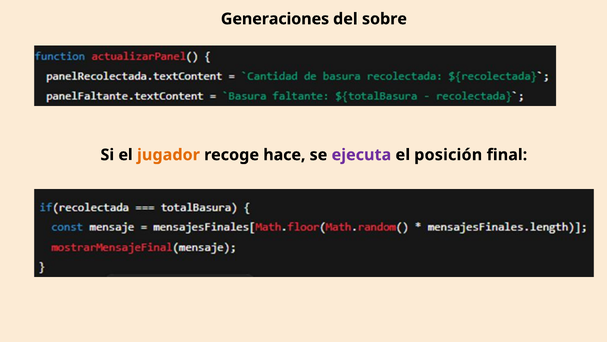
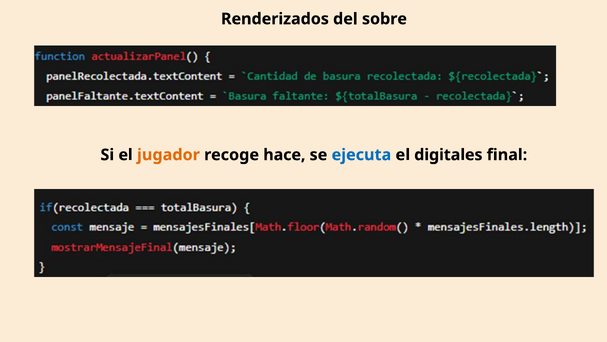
Generaciones: Generaciones -> Renderizados (275, 19)
ejecuta colour: purple -> blue (361, 155)
posición: posición -> digitales (448, 155)
